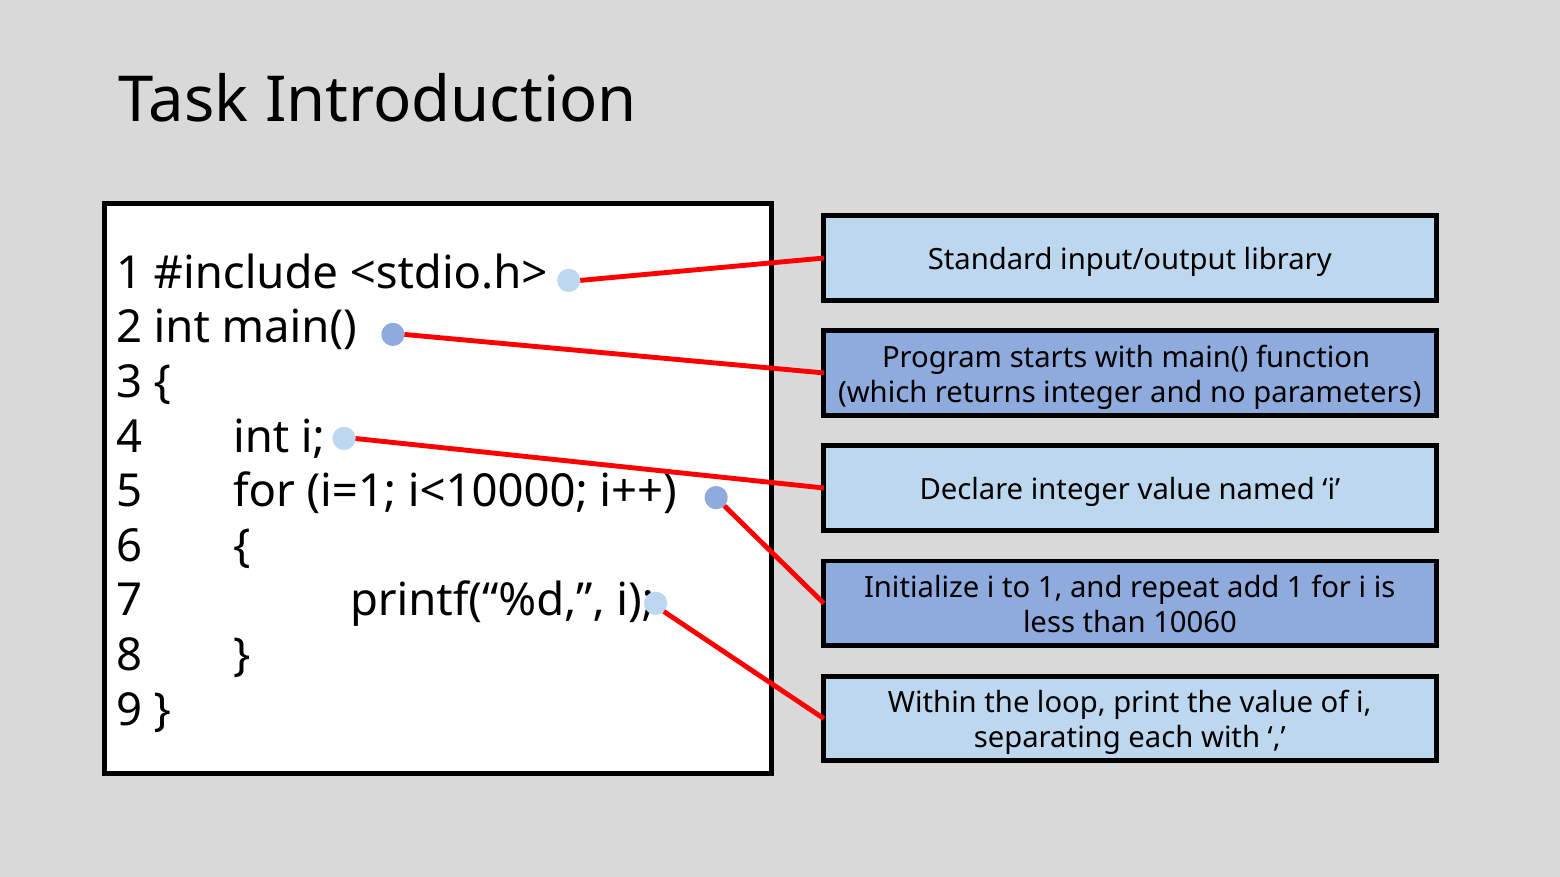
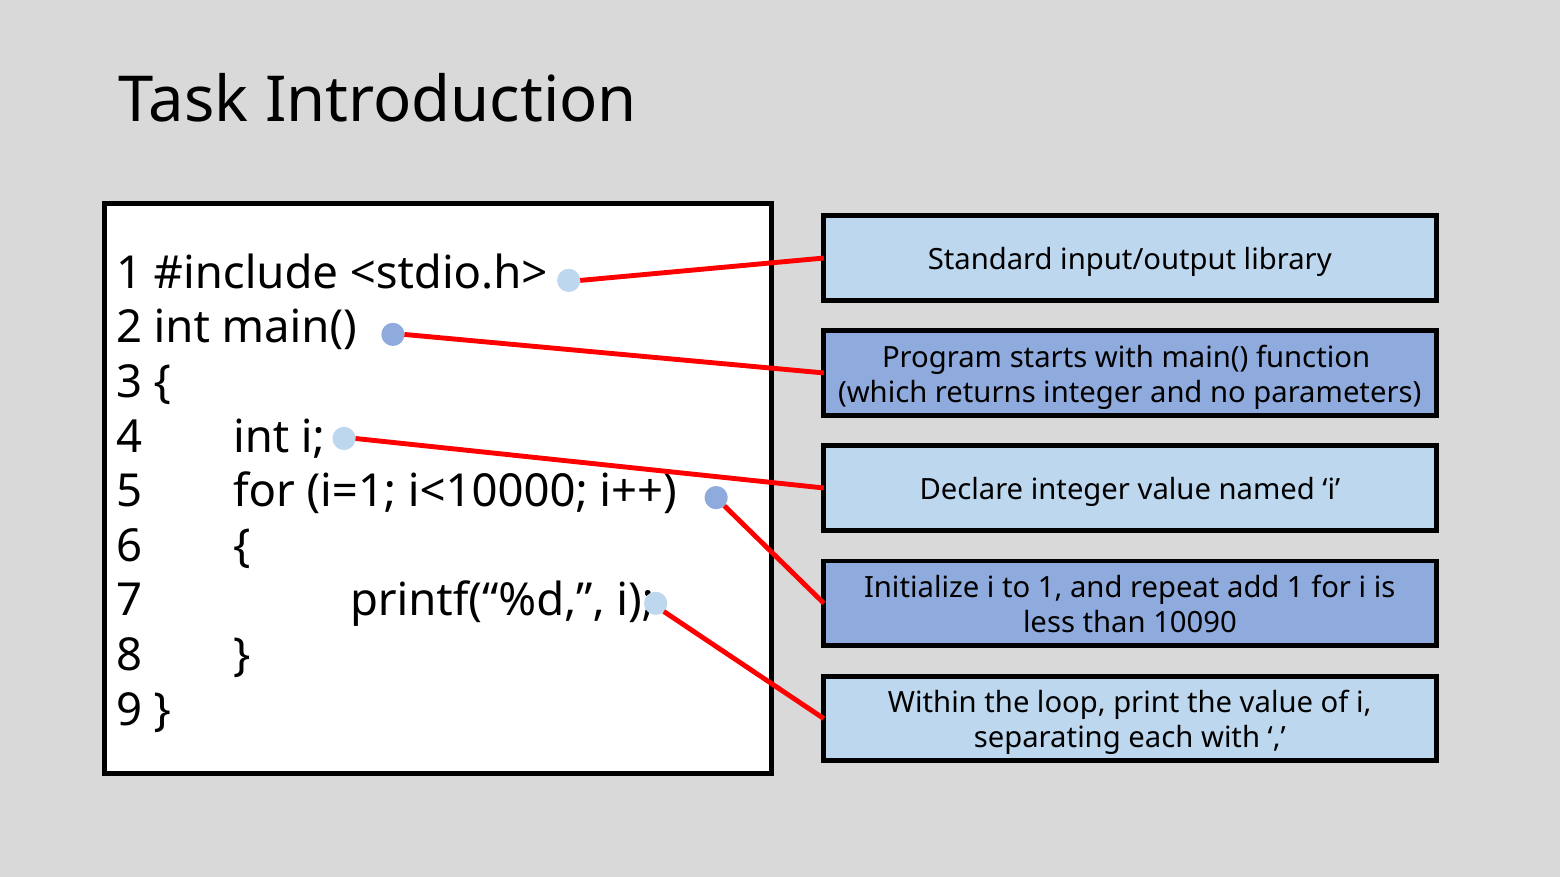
10060: 10060 -> 10090 (1195, 623)
